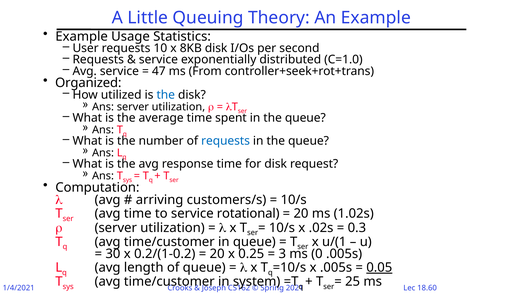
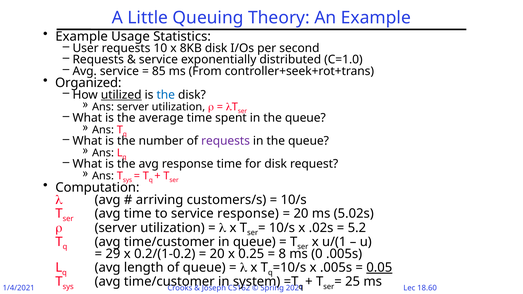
47: 47 -> 85 (159, 71)
utilized underline: none -> present (121, 95)
requests colour: blue -> purple (226, 141)
service rotational: rotational -> response (248, 214)
1.02s: 1.02s -> 5.02s (354, 214)
0.3: 0.3 -> 5.2 (357, 228)
30: 30 -> 29 (113, 254)
3: 3 -> 8 (282, 254)
